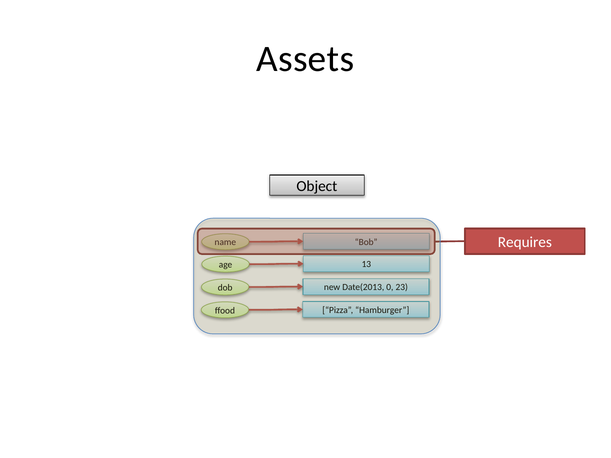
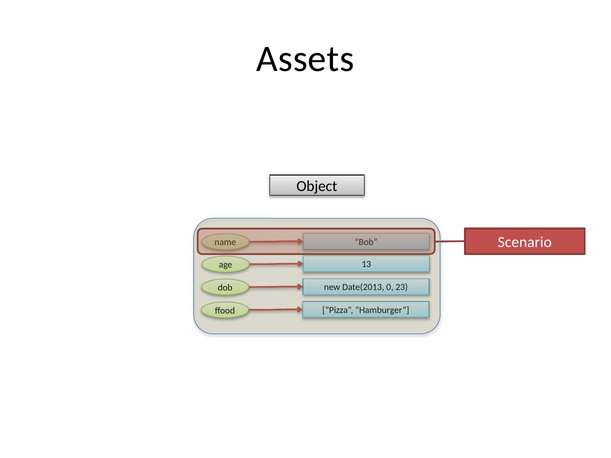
Requires: Requires -> Scenario (525, 243)
